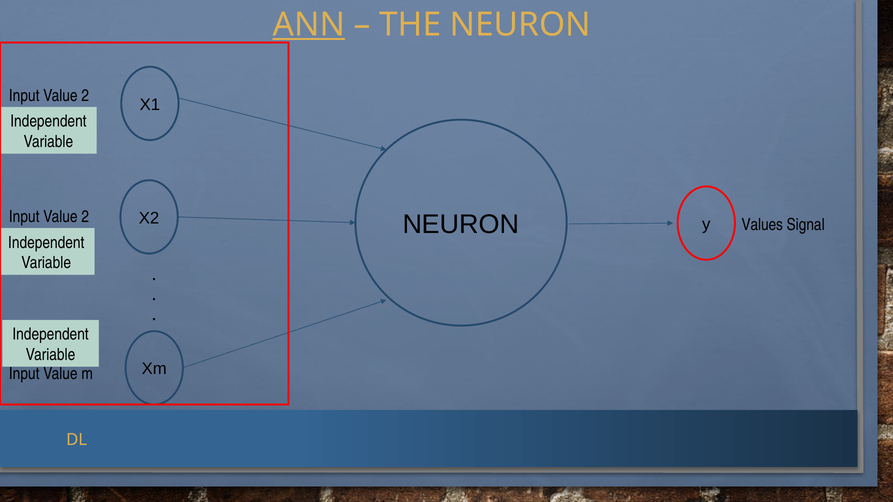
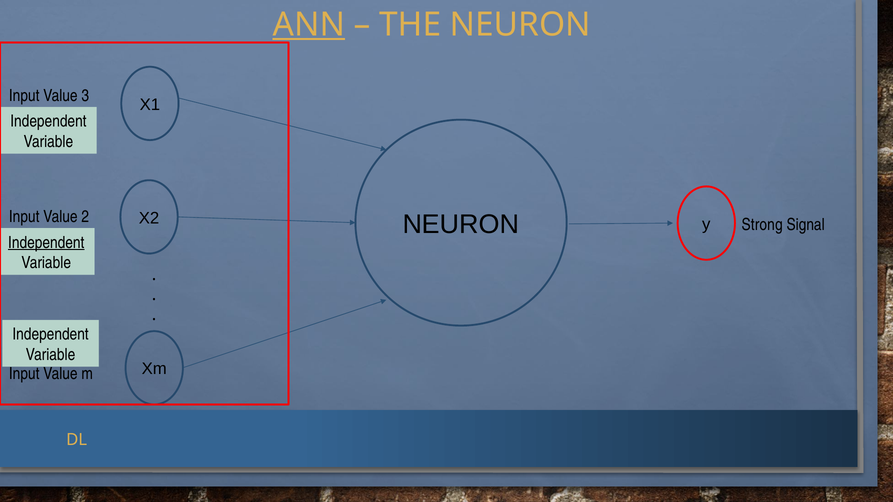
2: 2 -> 3 (85, 96)
Values: Values -> Strong (762, 225)
Independent underline: none -> present (46, 243)
